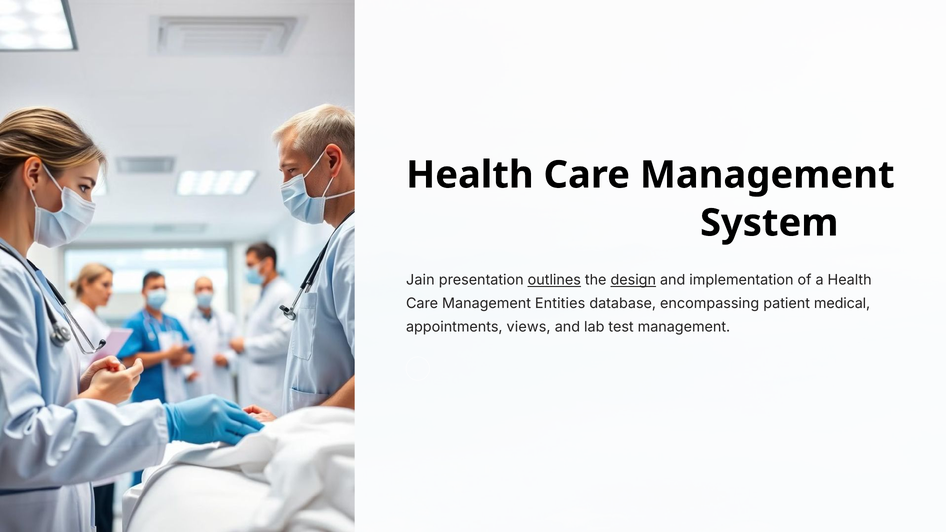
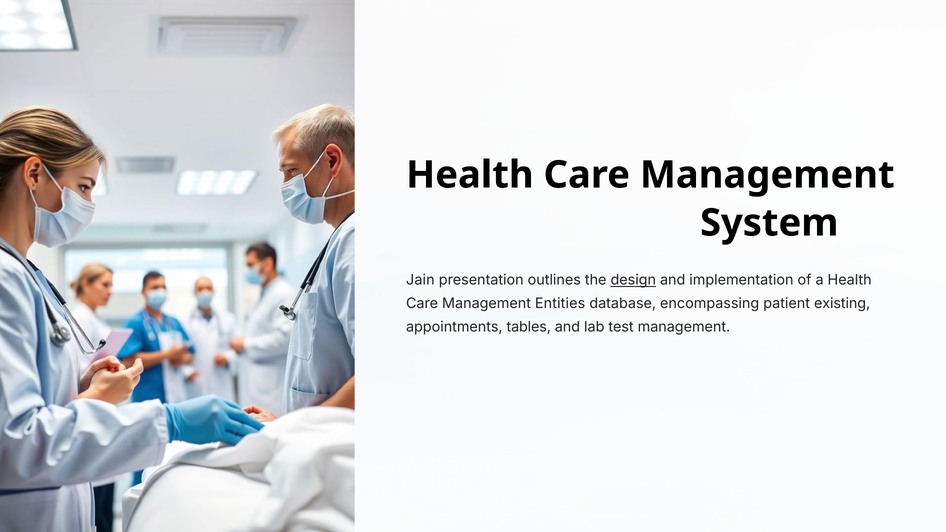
outlines underline: present -> none (554, 280)
medical: medical -> existing (842, 304)
views: views -> tables (529, 327)
